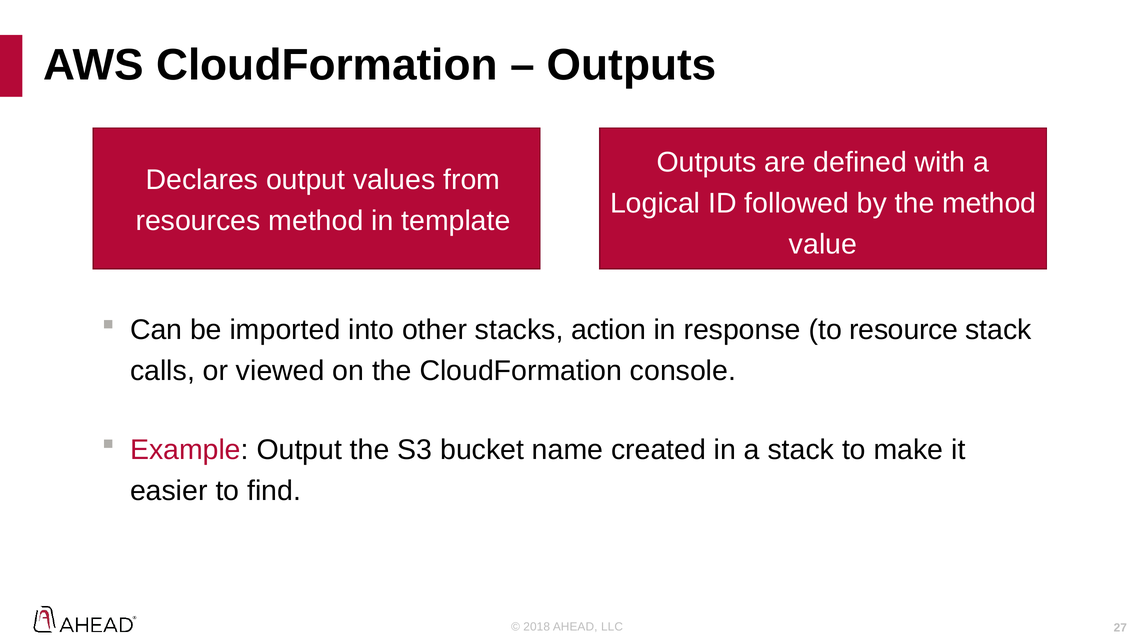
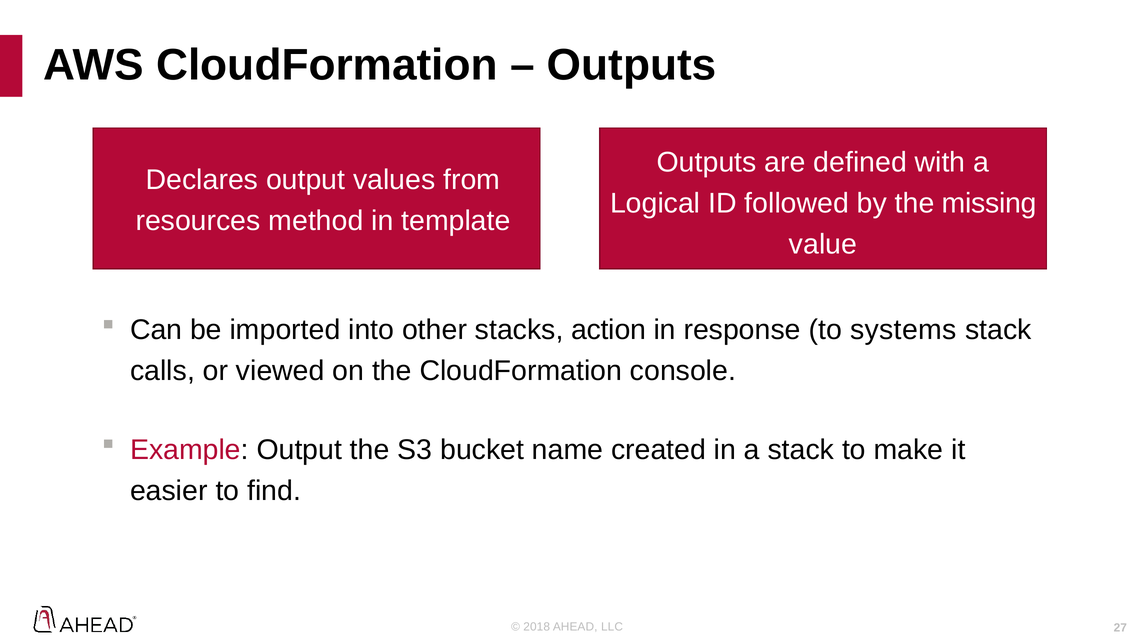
the method: method -> missing (989, 203)
resource: resource -> systems (903, 330)
